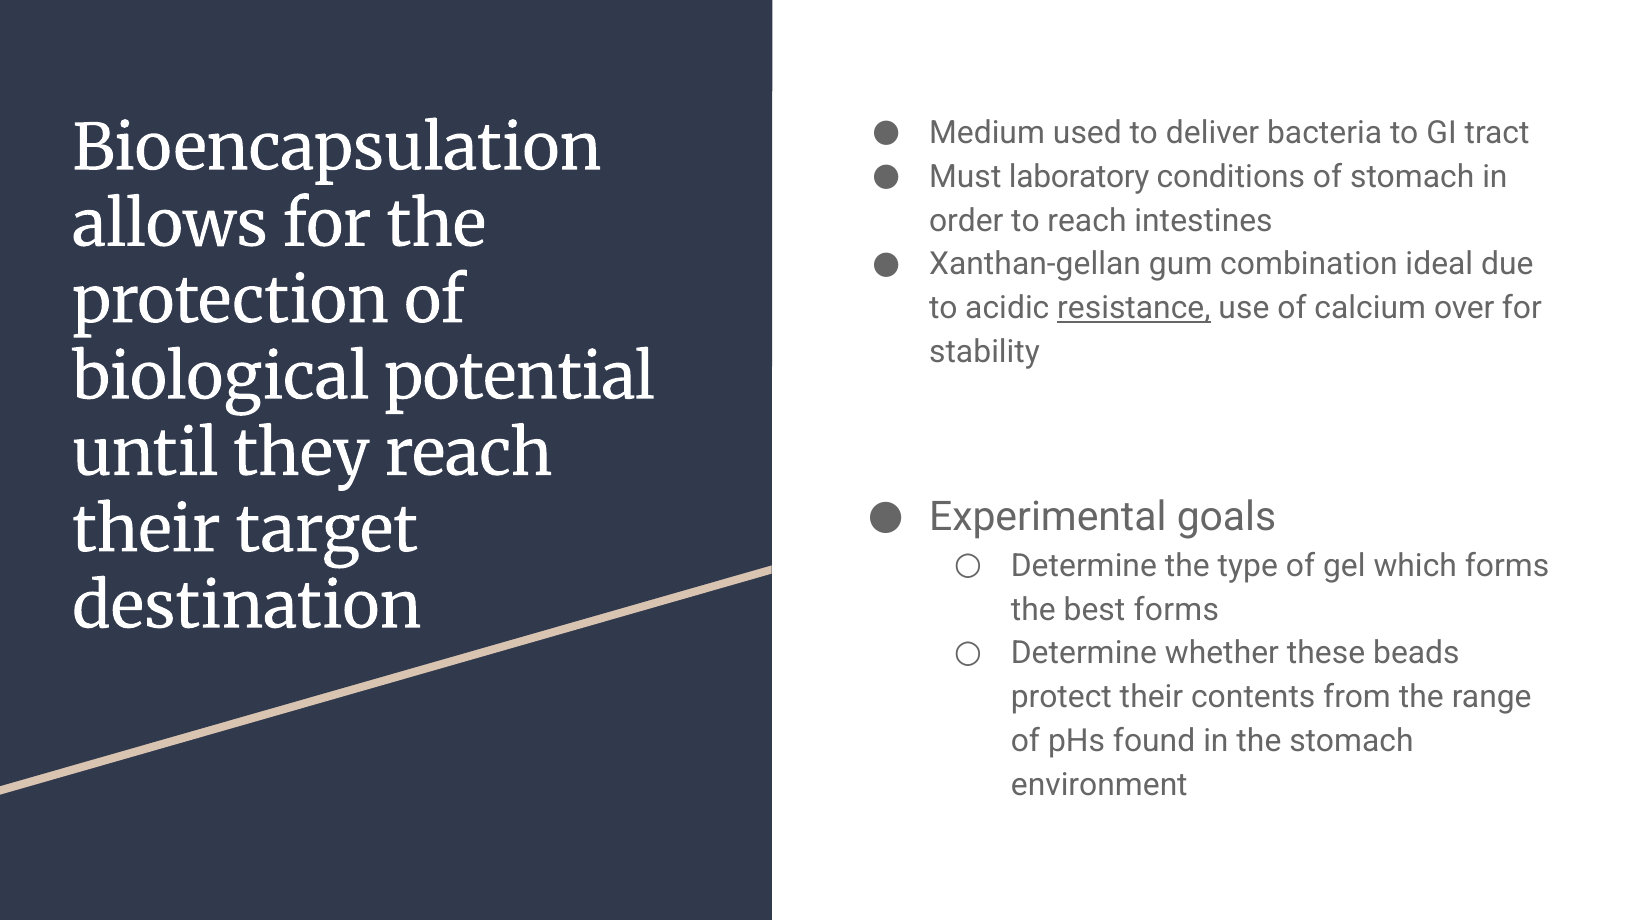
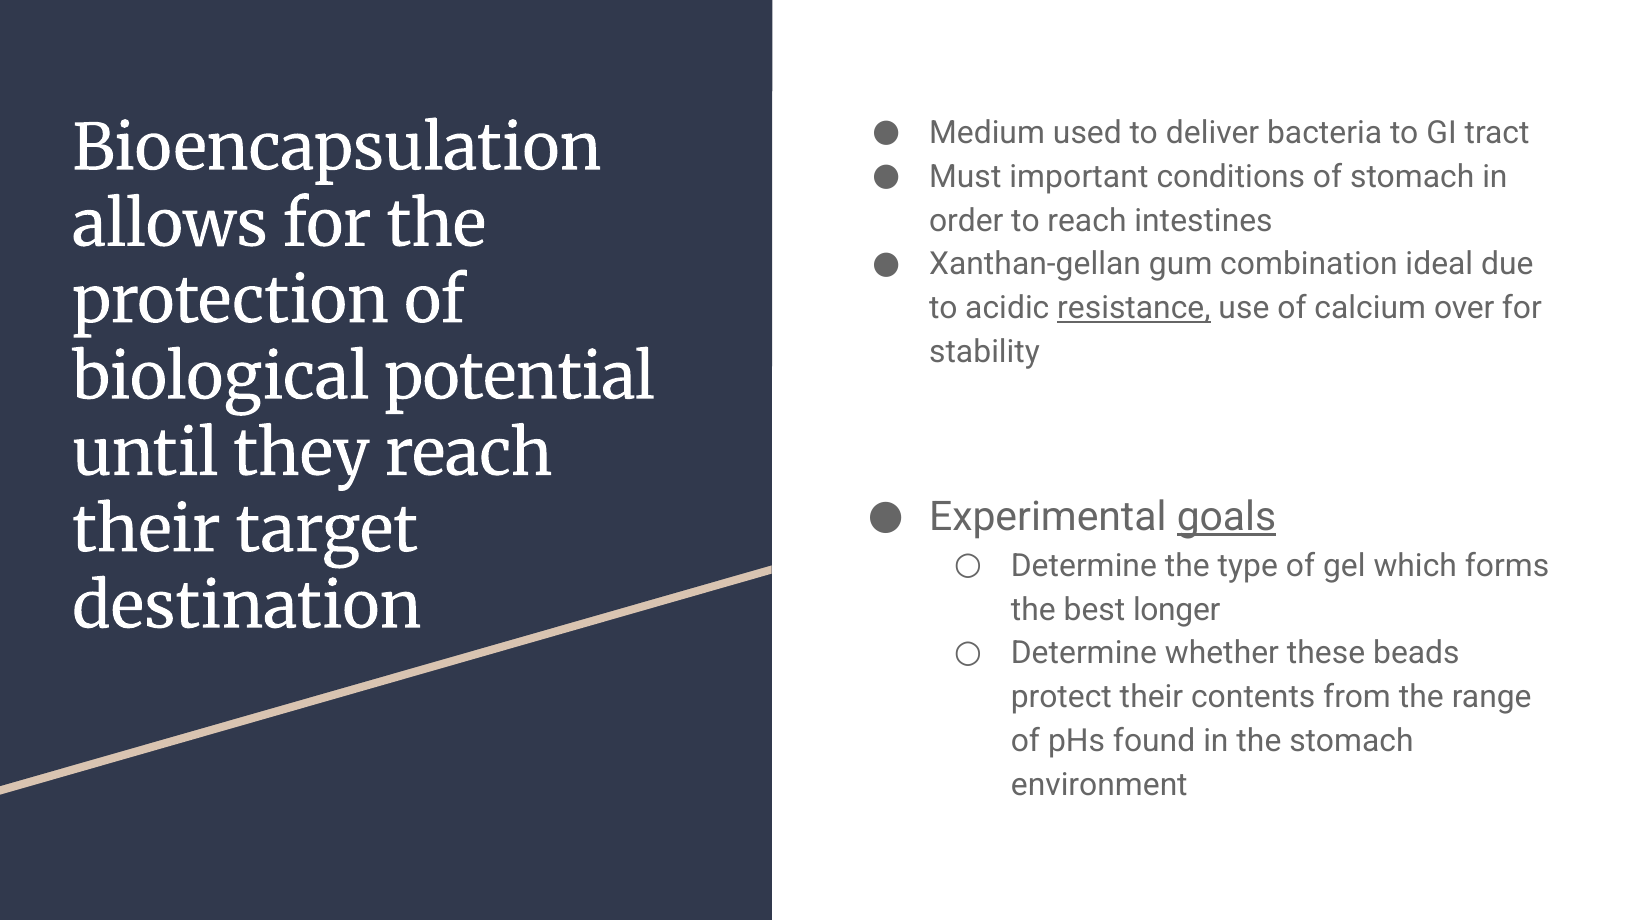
laboratory: laboratory -> important (1079, 177)
goals underline: none -> present (1226, 517)
best forms: forms -> longer (1177, 610)
